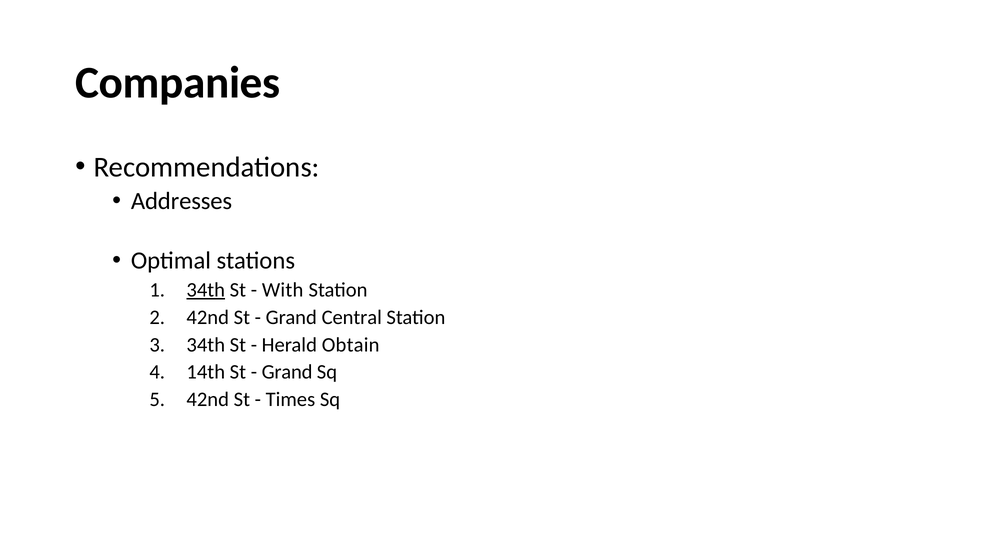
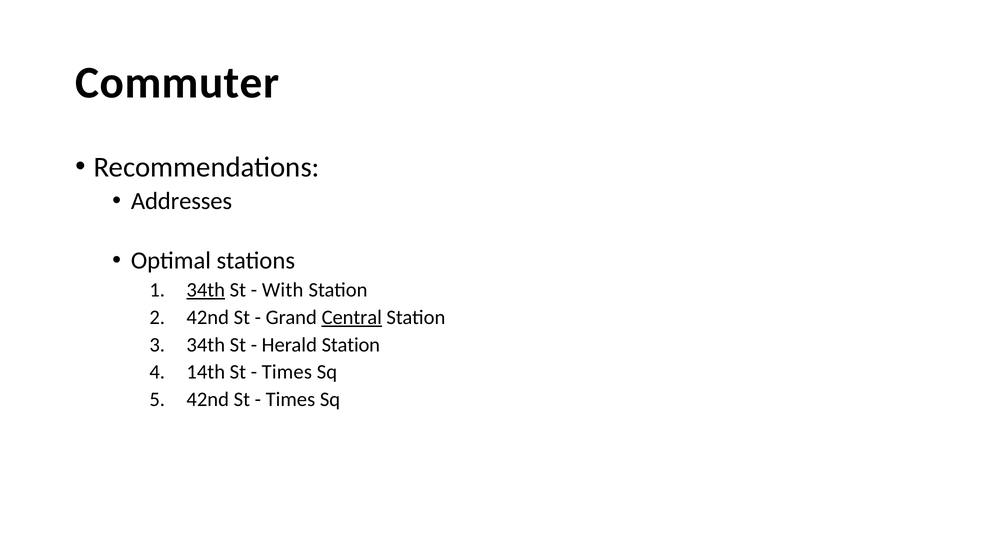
Companies: Companies -> Commuter (177, 83)
Central underline: none -> present (352, 317)
Herald Obtain: Obtain -> Station (351, 345)
Grand: Grand -> Times (287, 372)
